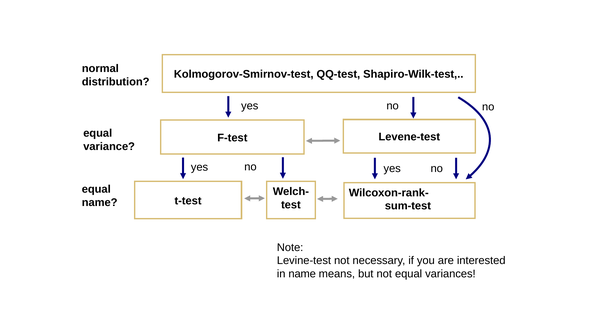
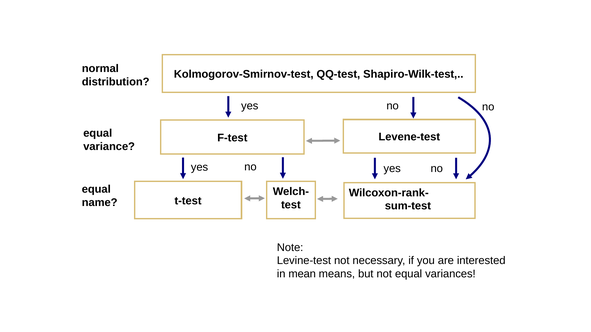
in name: name -> mean (302, 274)
